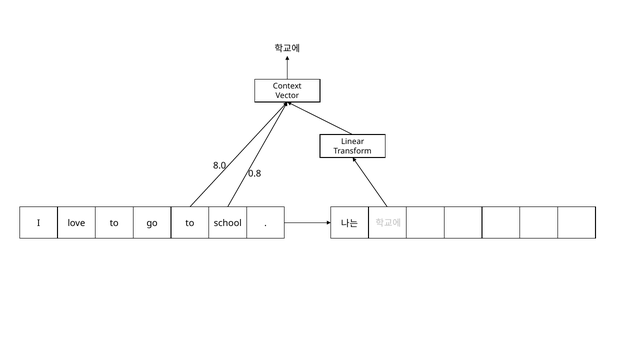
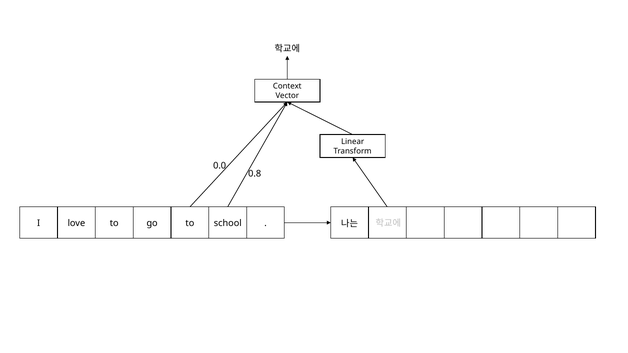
8.0: 8.0 -> 0.0 (220, 166)
